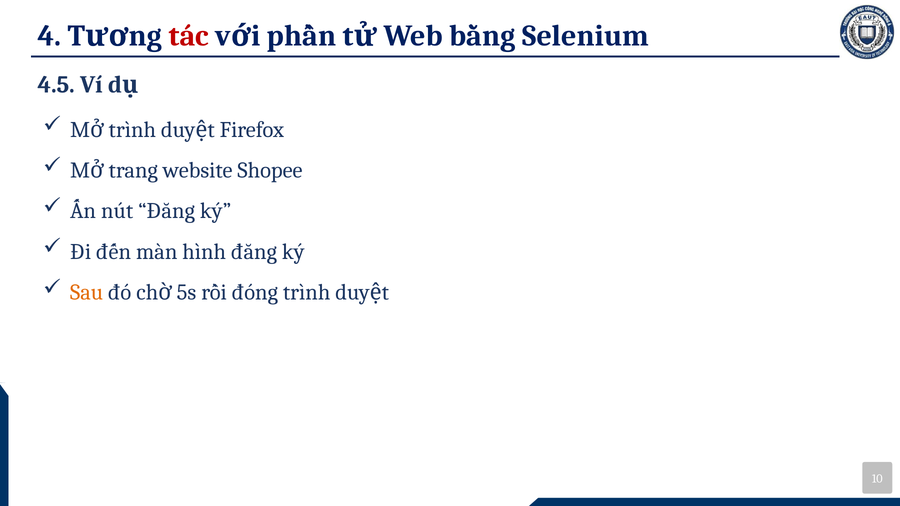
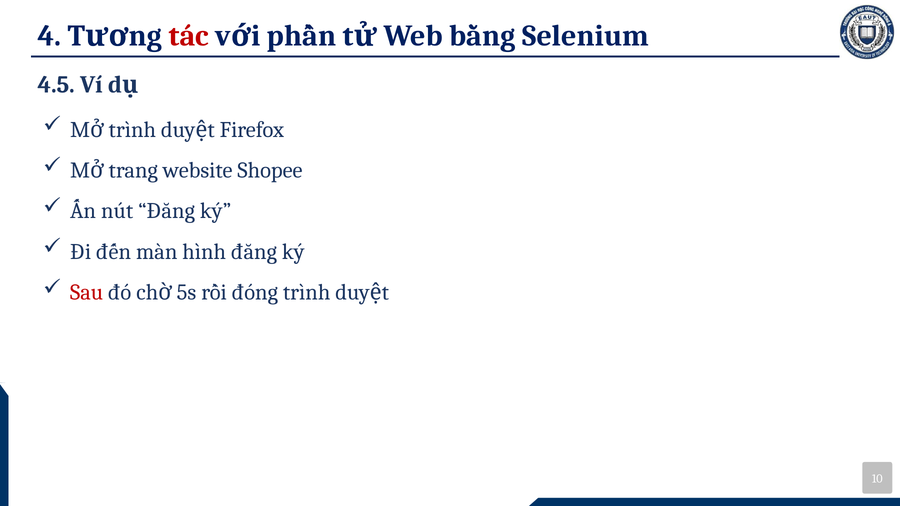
Sau colour: orange -> red (87, 292)
